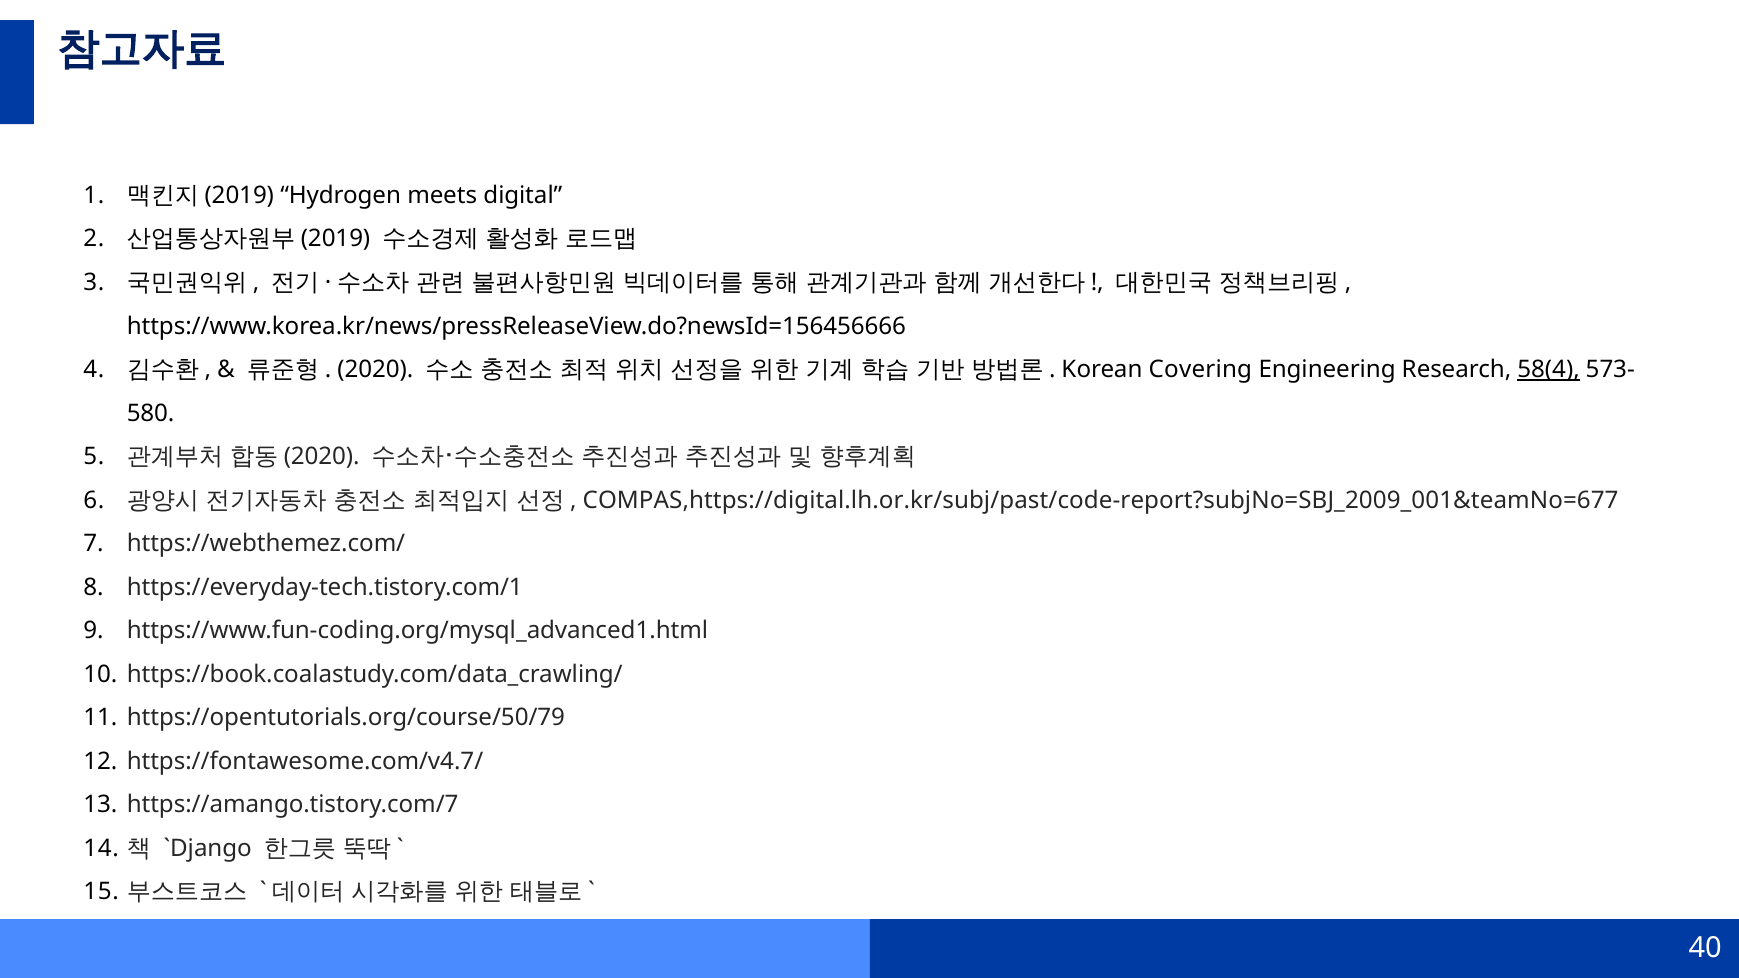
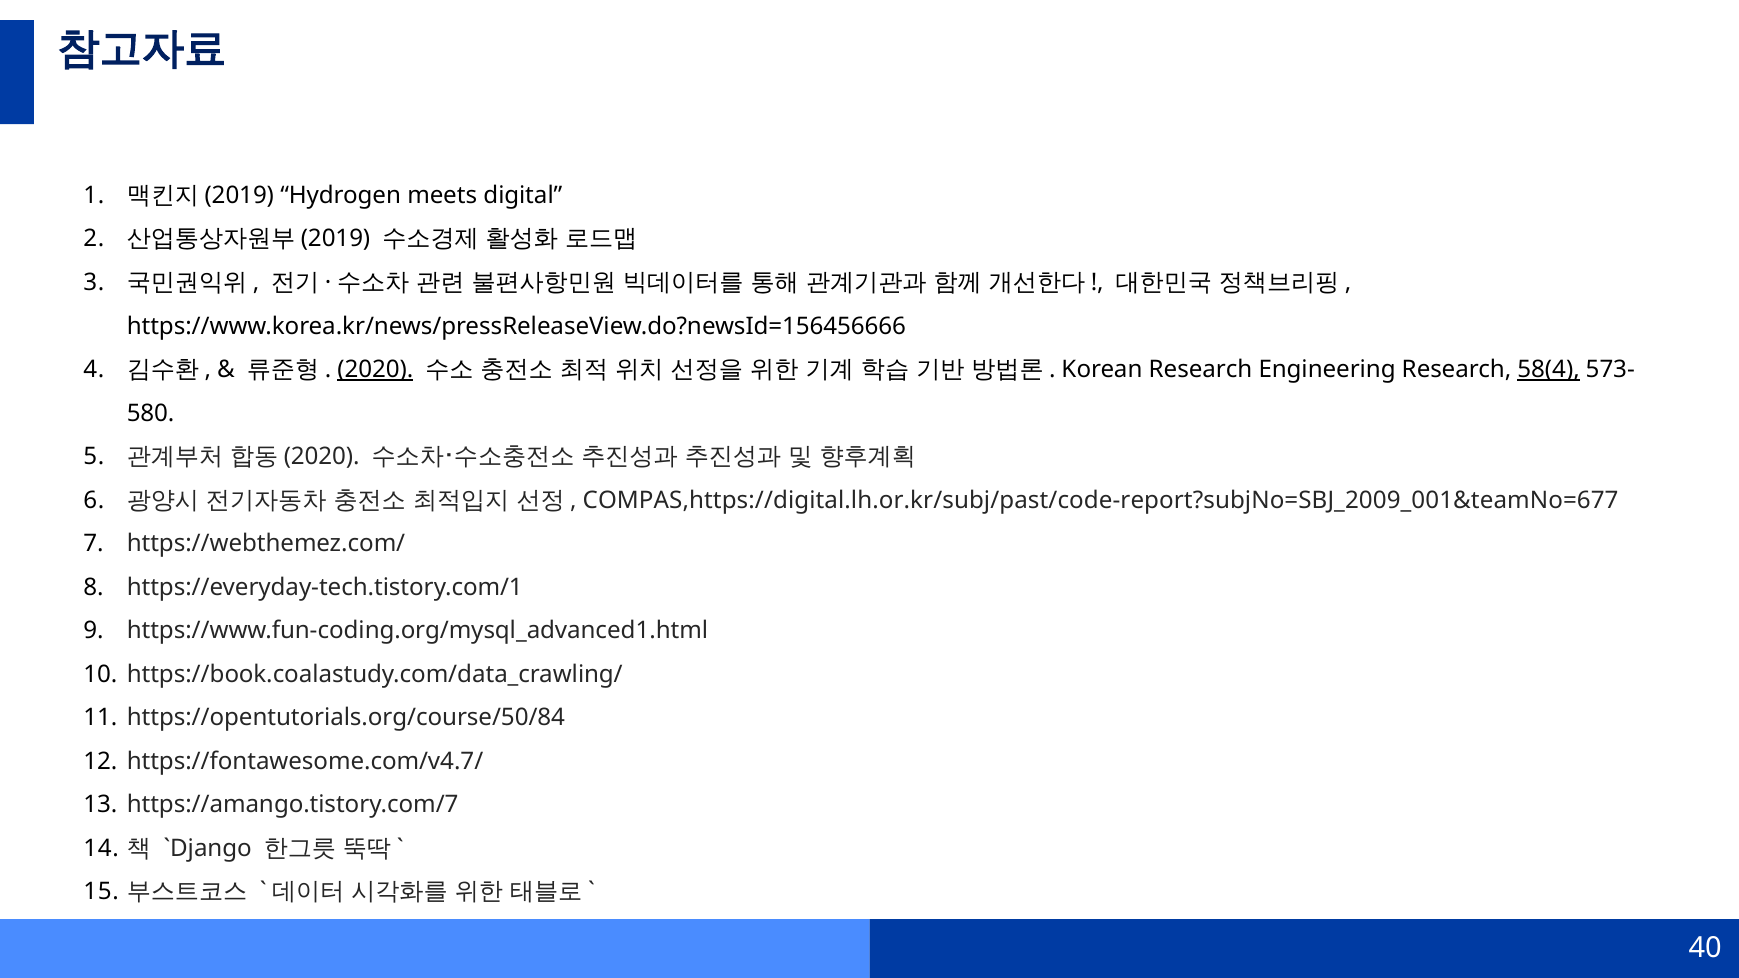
2020 underline: none -> present (375, 370)
Korean Covering: Covering -> Research (1201, 370)
https://opentutorials.org/course/50/79: https://opentutorials.org/course/50/79 -> https://opentutorials.org/course/50/84 (346, 718)
